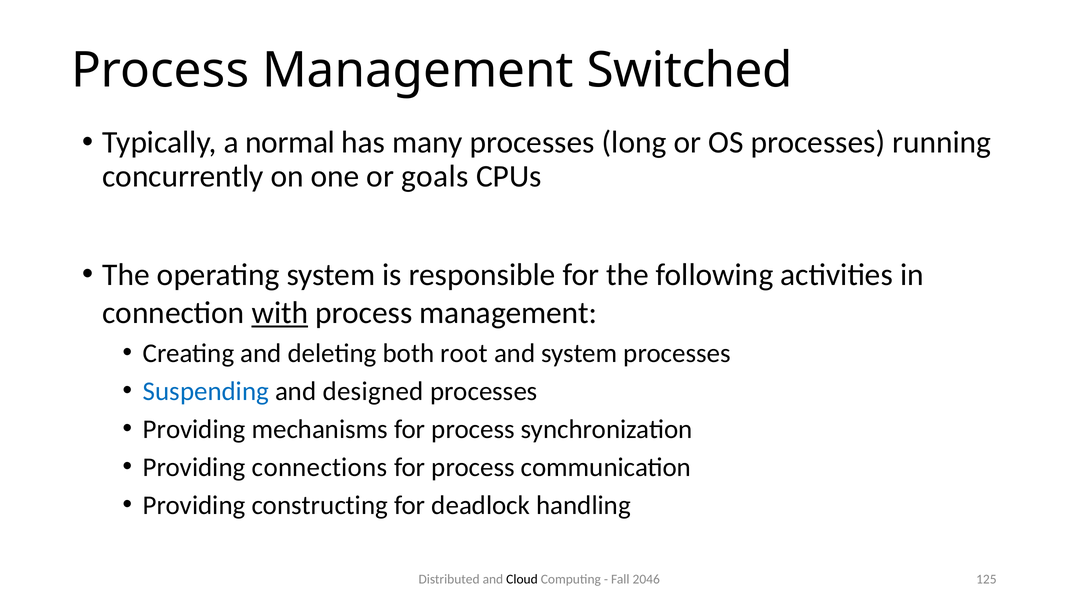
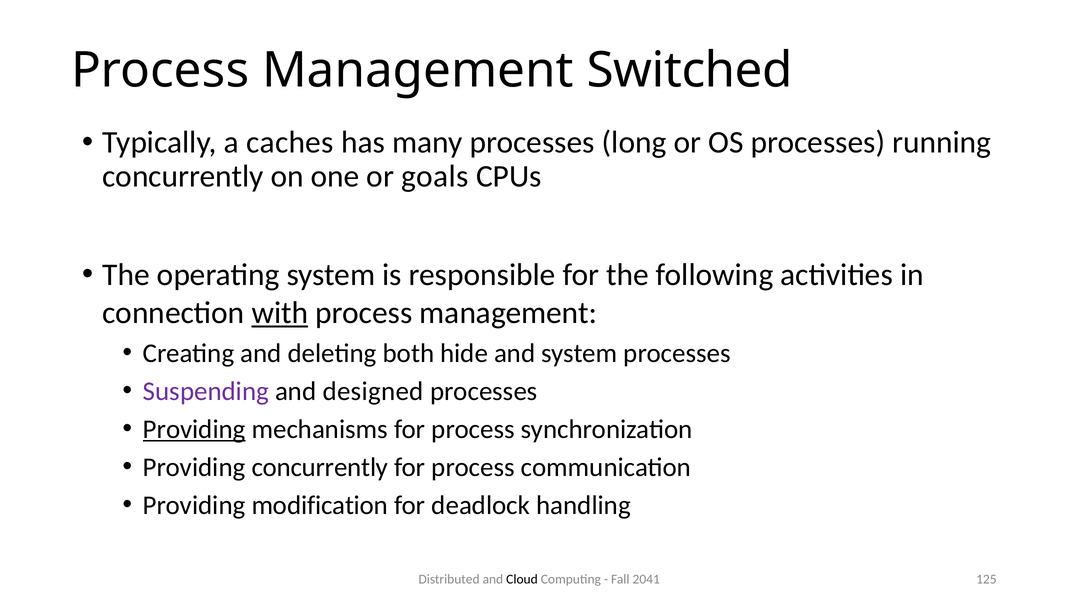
normal: normal -> caches (290, 142)
root: root -> hide (464, 353)
Suspending colour: blue -> purple (206, 391)
Providing underline: none -> present (194, 429)
Providing connections: connections -> concurrently (320, 467)
constructing: constructing -> modification (320, 505)
2046: 2046 -> 2041 (646, 579)
